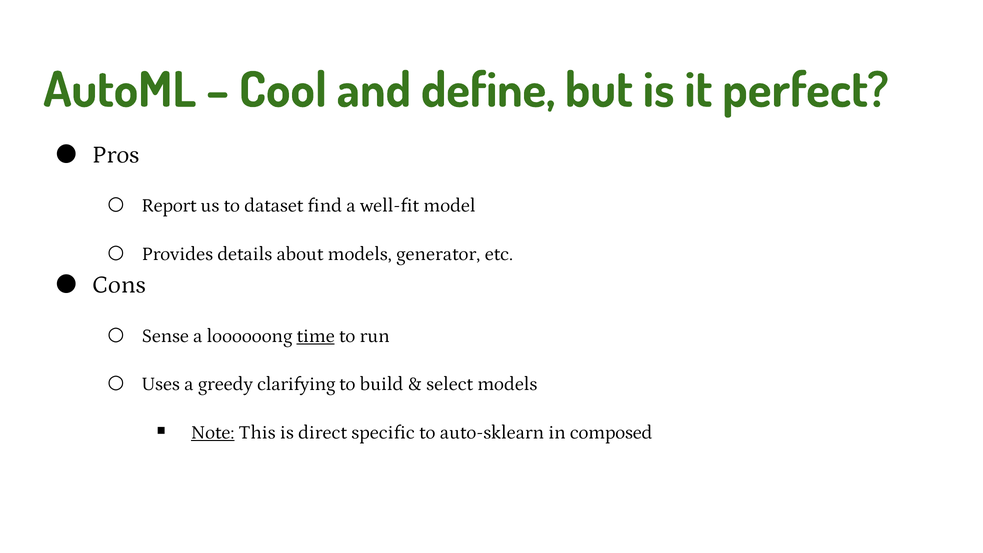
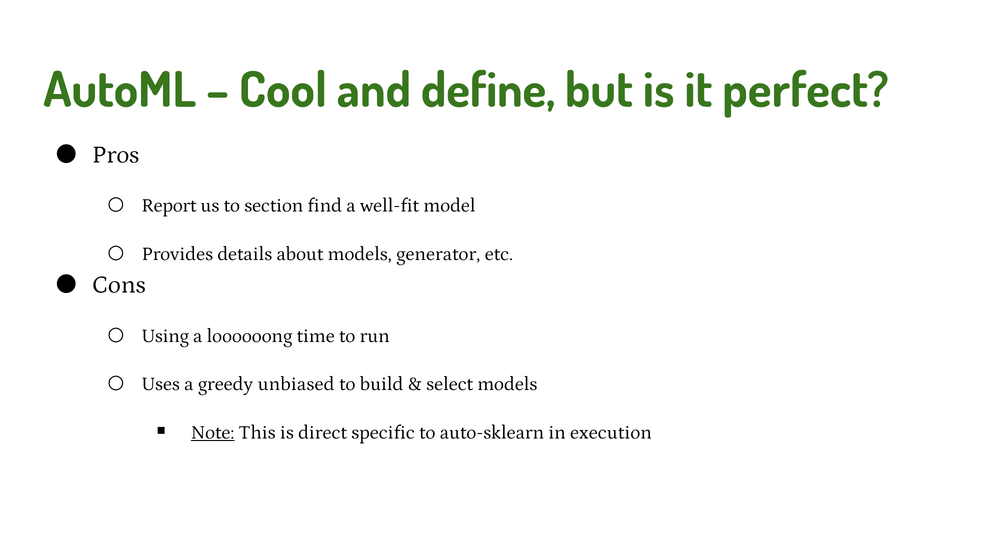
dataset: dataset -> section (274, 206)
Sense: Sense -> Using (165, 336)
time underline: present -> none (316, 336)
clarifying: clarifying -> unbiased (296, 384)
composed: composed -> execution (611, 432)
